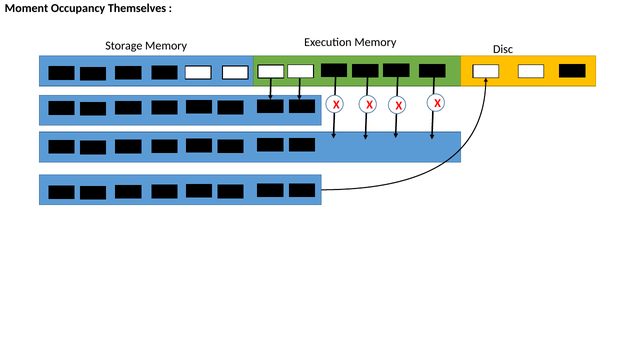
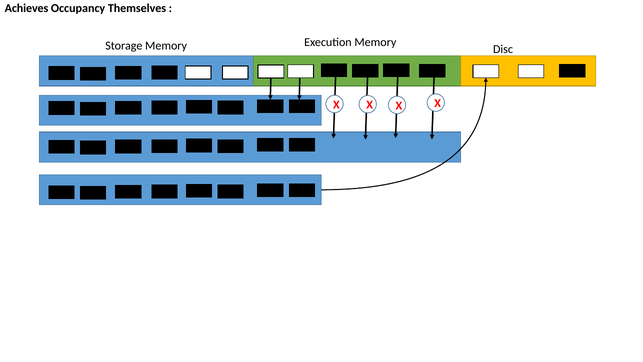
Moment: Moment -> Achieves (27, 8)
